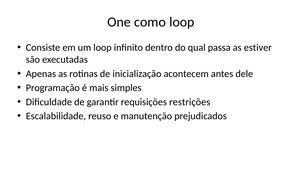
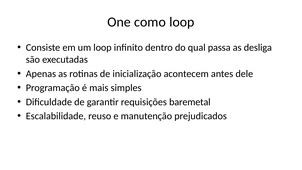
estiver: estiver -> desliga (258, 48)
restrições: restrições -> baremetal (190, 102)
